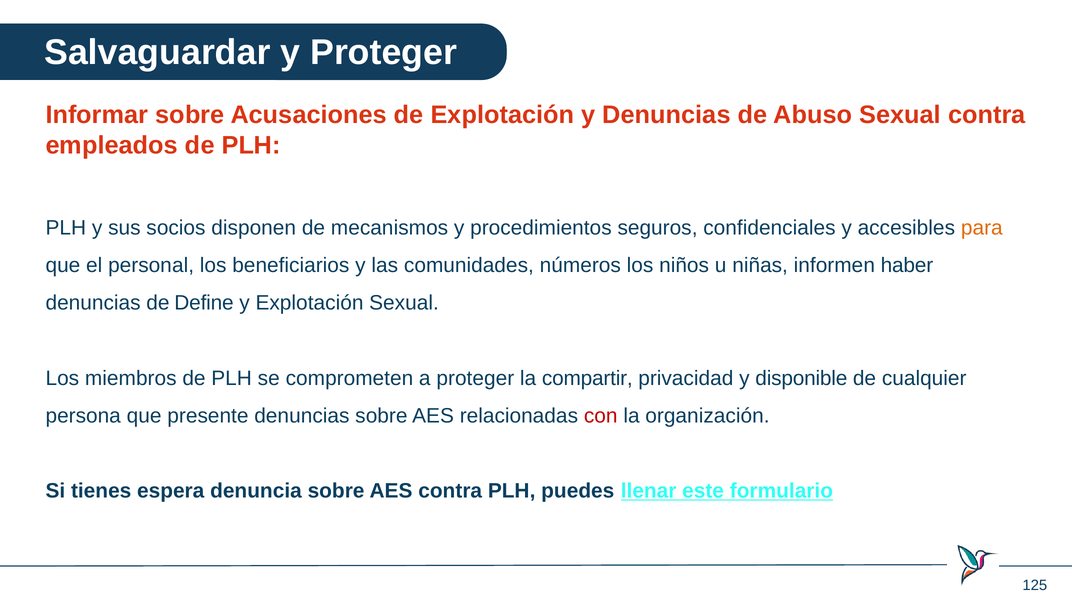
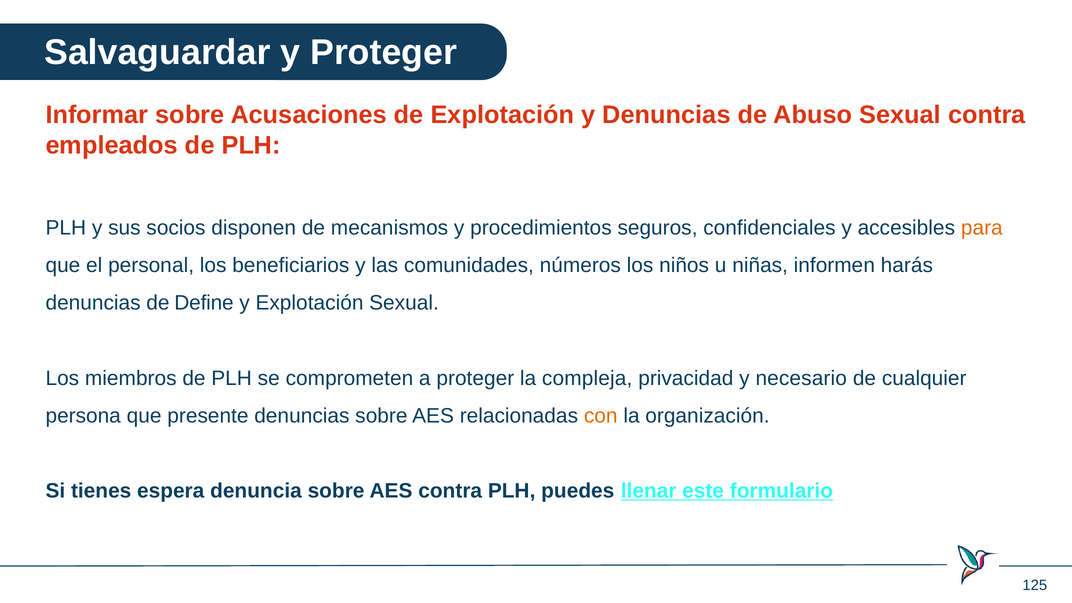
haber: haber -> harás (907, 266)
compartir: compartir -> compleja (587, 378)
disponible: disponible -> necesario (801, 378)
con colour: red -> orange (601, 416)
